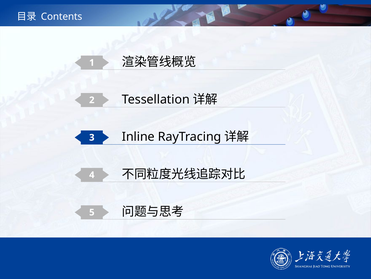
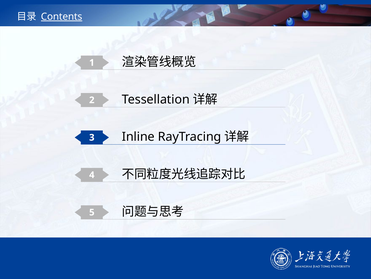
Contents underline: none -> present (62, 17)
